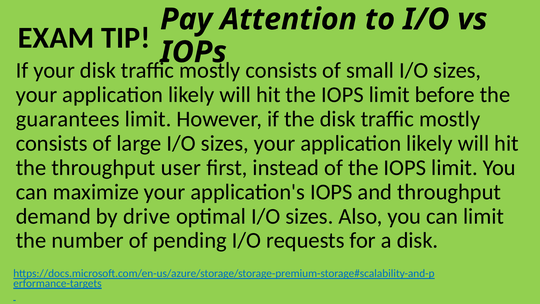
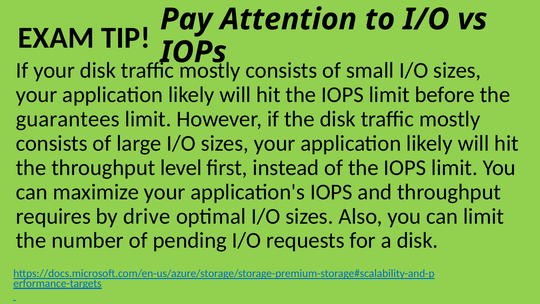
user: user -> level (181, 167)
demand: demand -> requires (53, 216)
